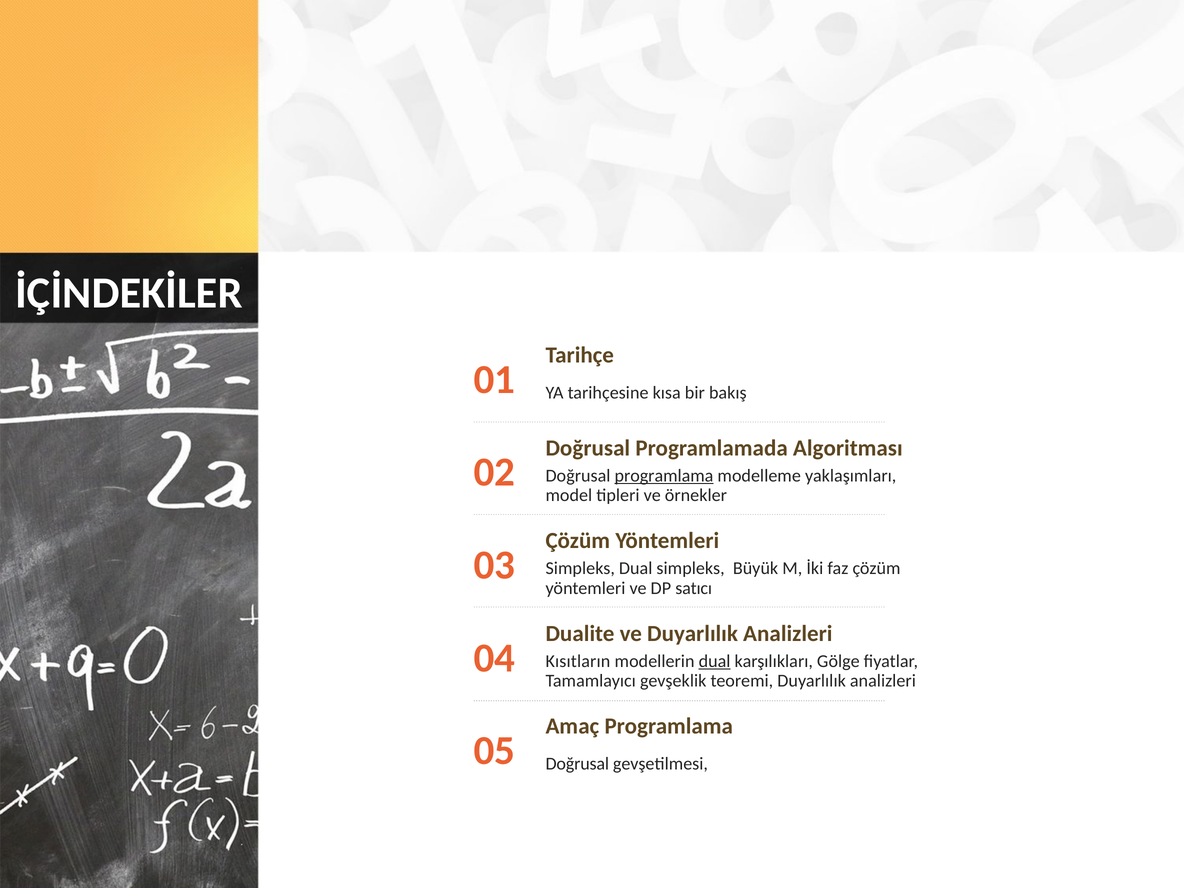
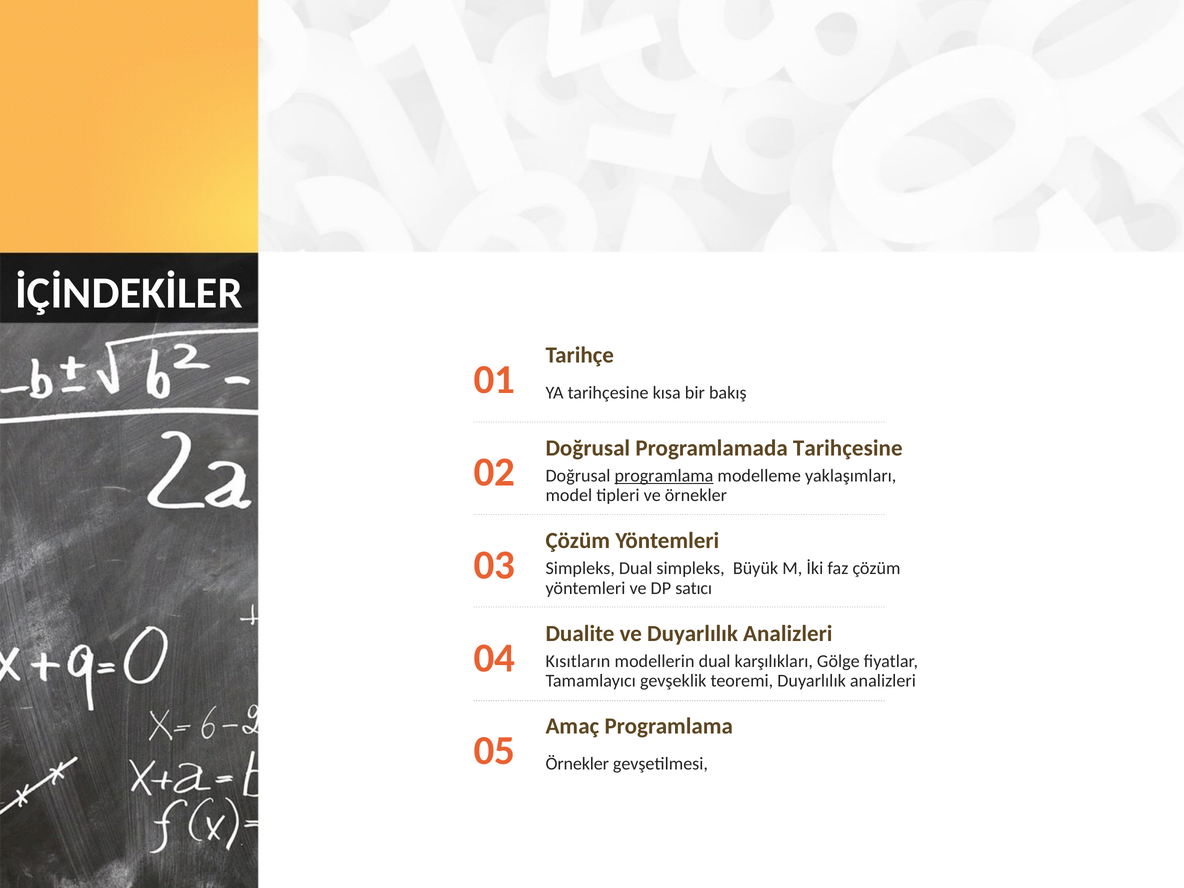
Programlamada Algoritması: Algoritması -> Tarihçesine (848, 448)
dual underline: present -> none (715, 661)
Doğrusal: Doğrusal -> Örnekler (577, 764)
